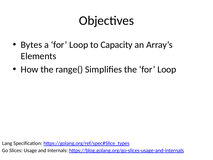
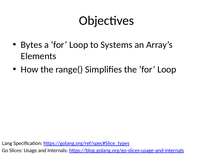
Capacity: Capacity -> Systems (116, 45)
